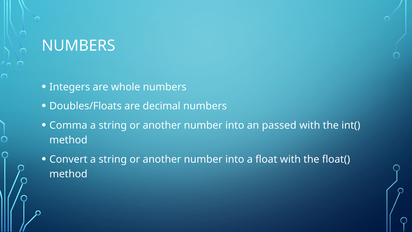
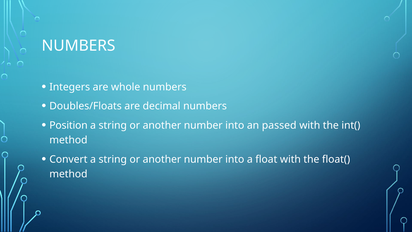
Comma: Comma -> Position (68, 125)
